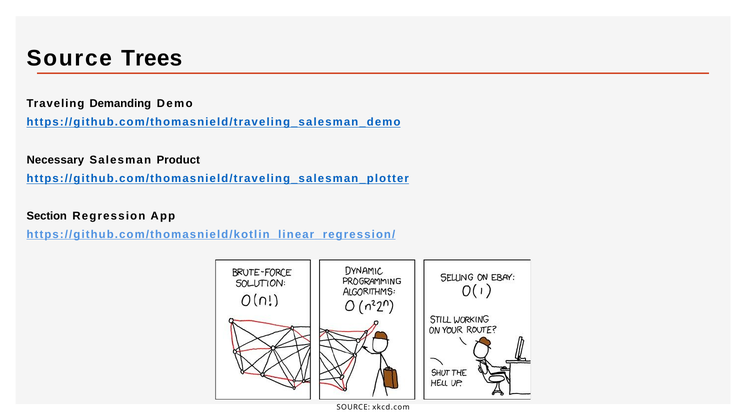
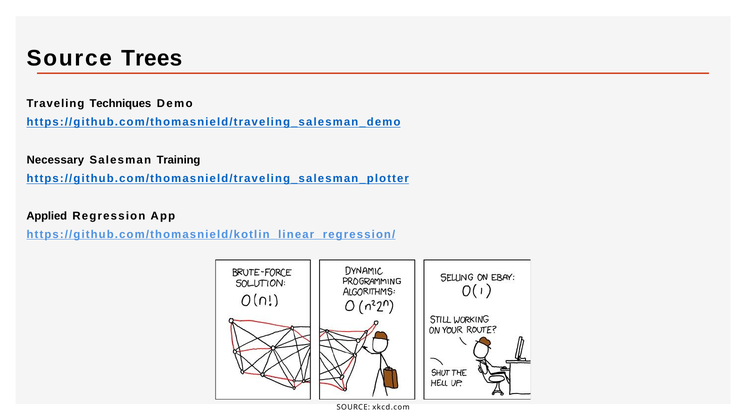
Demanding: Demanding -> Techniques (120, 104)
Product: Product -> Training (178, 160)
Section: Section -> Applied (47, 216)
